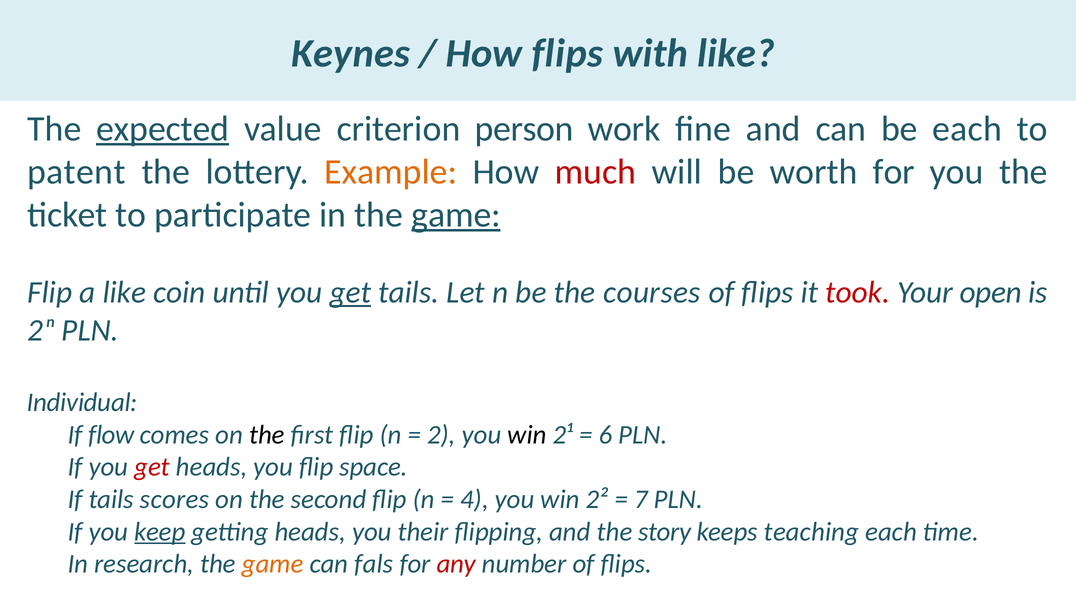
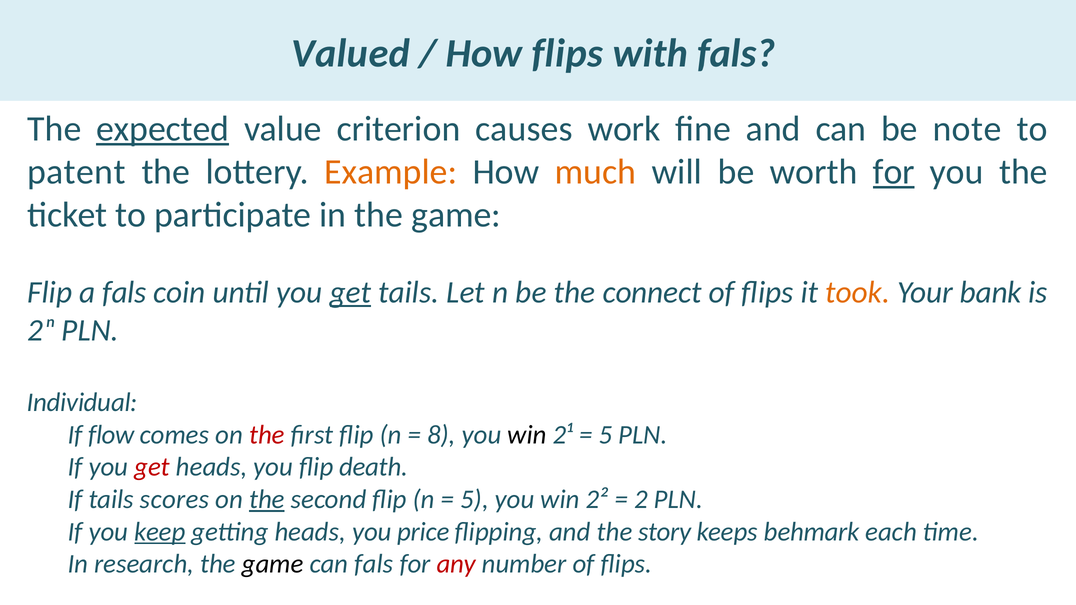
Keynes: Keynes -> Valued (351, 53)
with like: like -> fals (736, 53)
person: person -> causes (524, 129)
be each: each -> note (967, 129)
much colour: red -> orange (596, 172)
for underline: none -> present (894, 172)
game underline: present -> none (456, 215)
a like: like -> fals (124, 293)
courses: courses -> connect (652, 293)
took colour: red -> orange (858, 293)
open: open -> bank (991, 293)
the colour: black -> red (267, 435)
2: 2 -> 8 (441, 435)
6: 6 -> 5 (605, 435)
space: space -> death (374, 467)
the underline: none -> present (267, 500)
4: 4 -> 5 (474, 500)
7: 7 -> 2 (641, 500)
their: their -> price (423, 532)
teaching: teaching -> behmark (812, 532)
game colour: orange -> black (273, 564)
